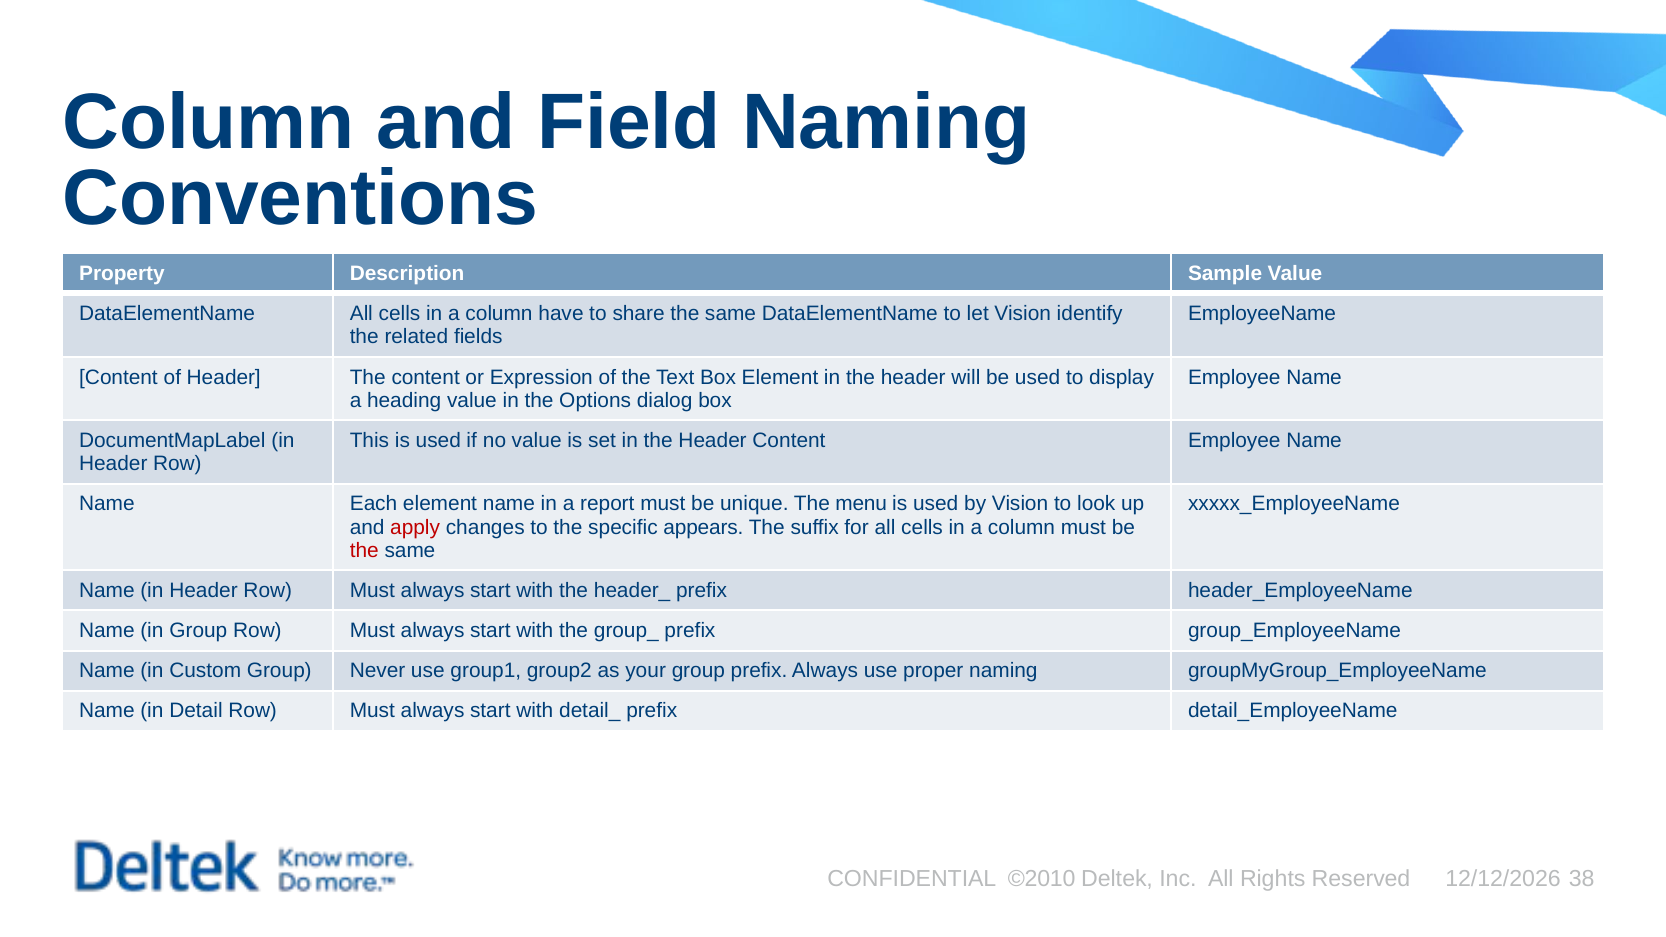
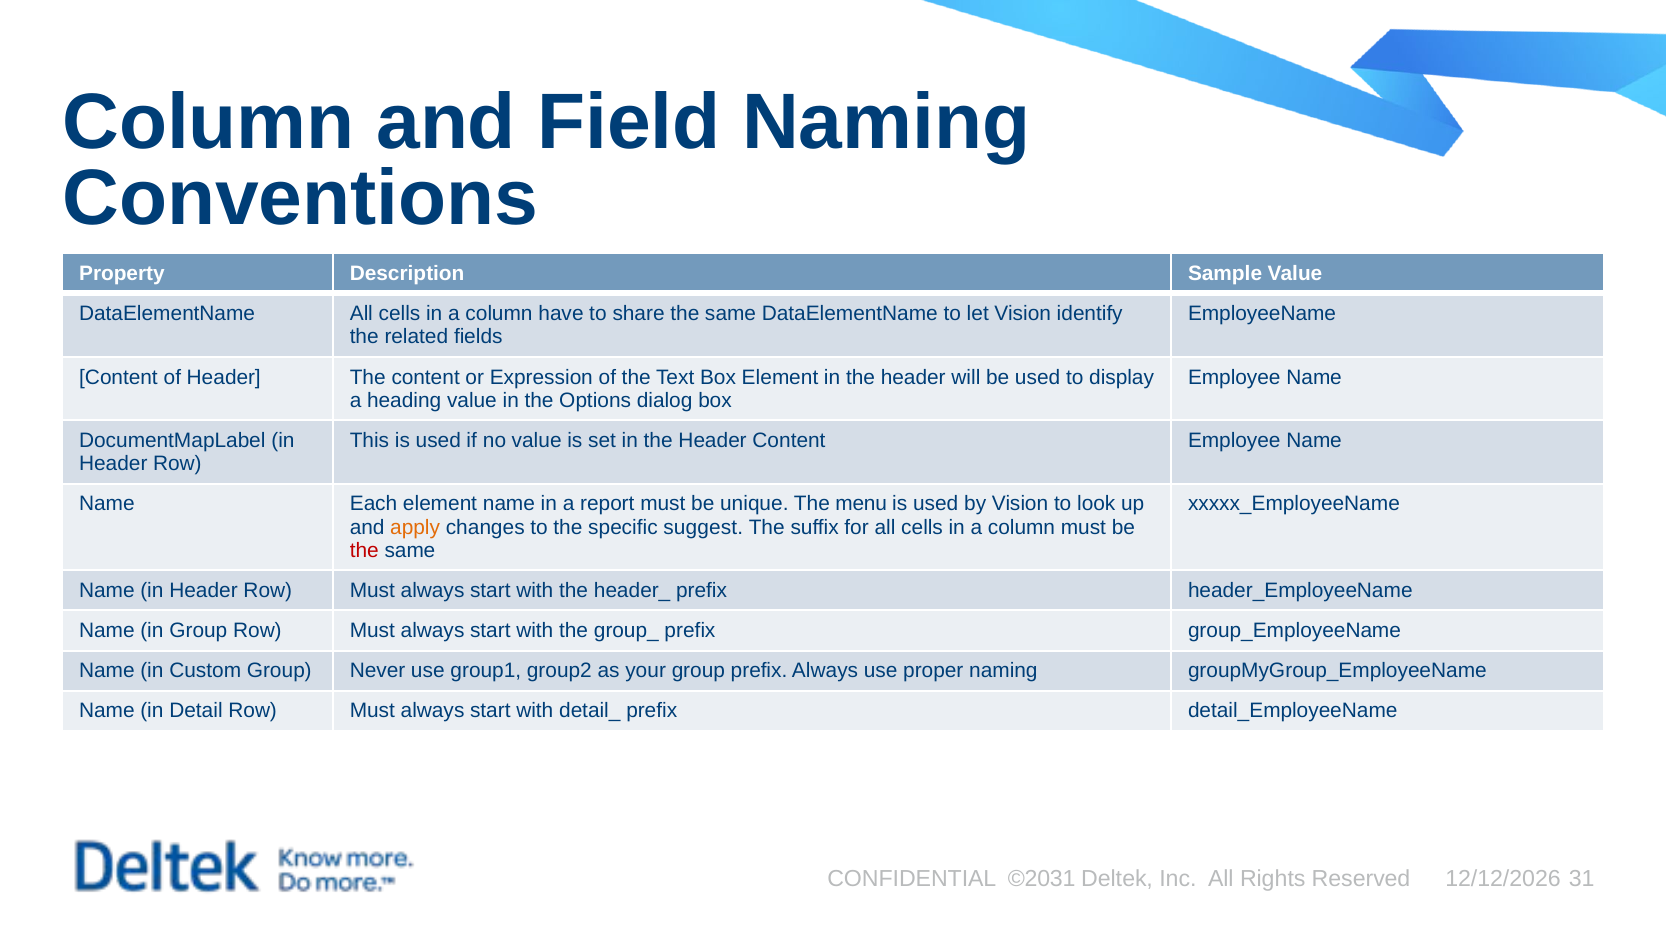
apply colour: red -> orange (415, 527)
appears: appears -> suggest (703, 527)
©2010: ©2010 -> ©2031 (1042, 879)
38: 38 -> 31 (1582, 879)
